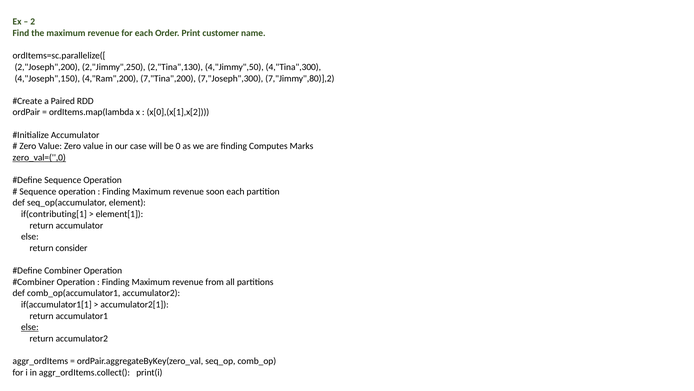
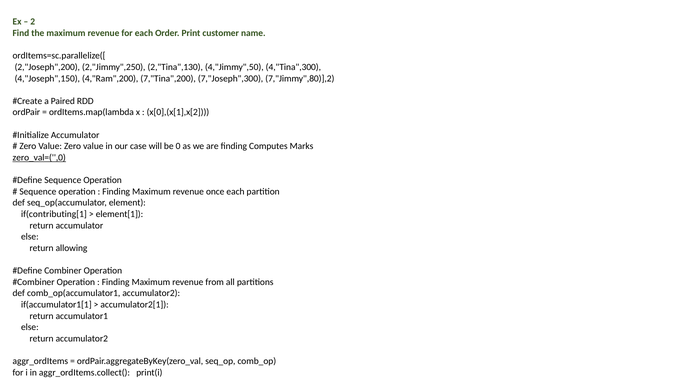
soon: soon -> once (215, 191)
consider: consider -> allowing (71, 248)
else underline: present -> none (30, 327)
